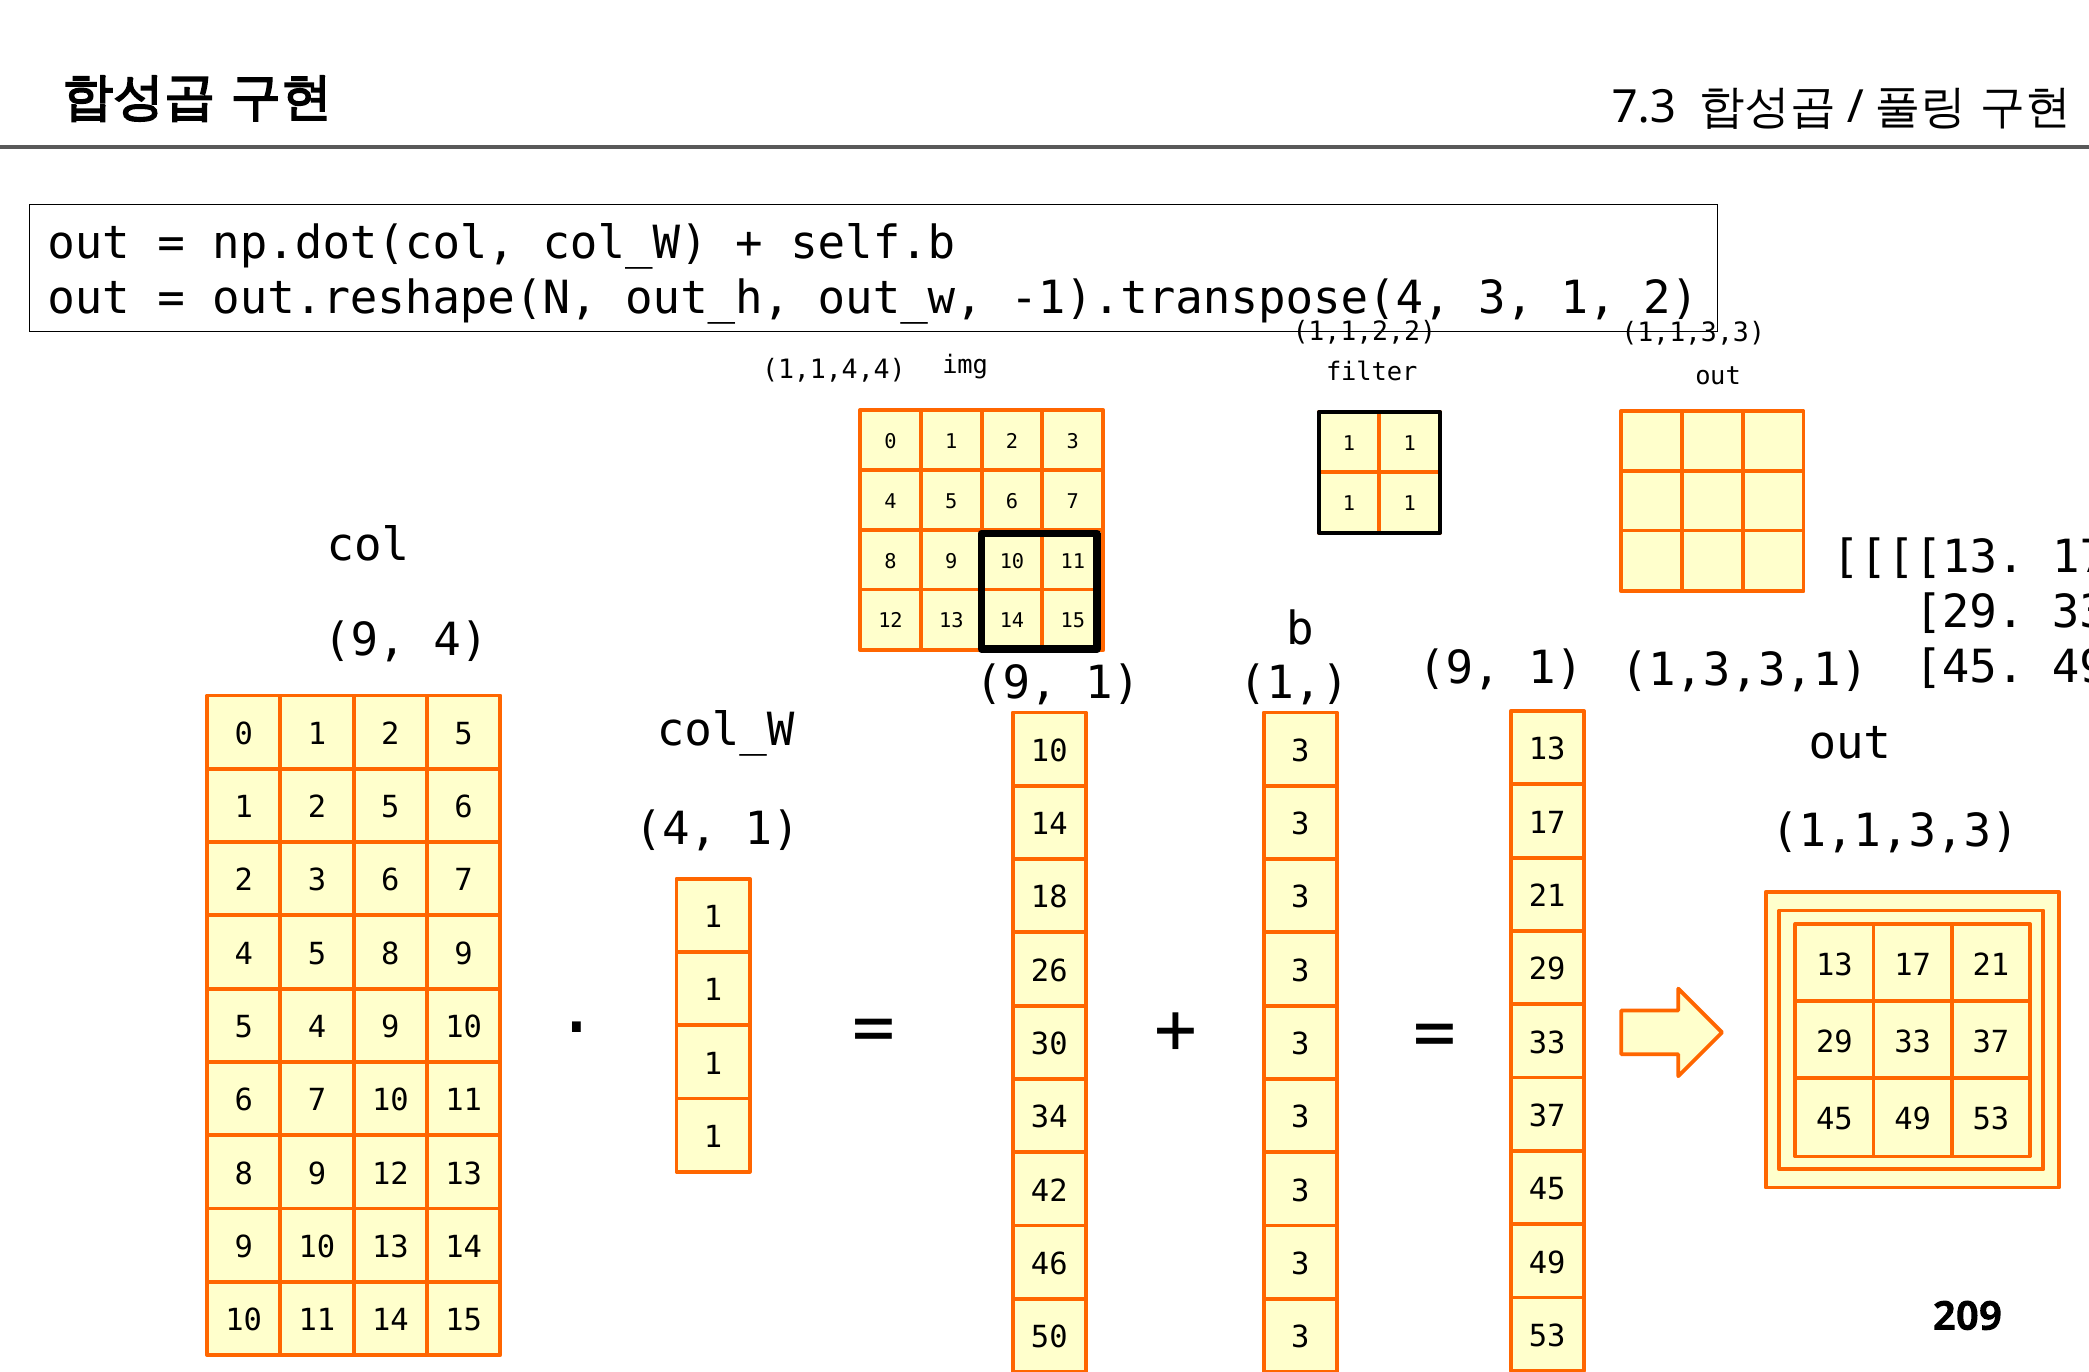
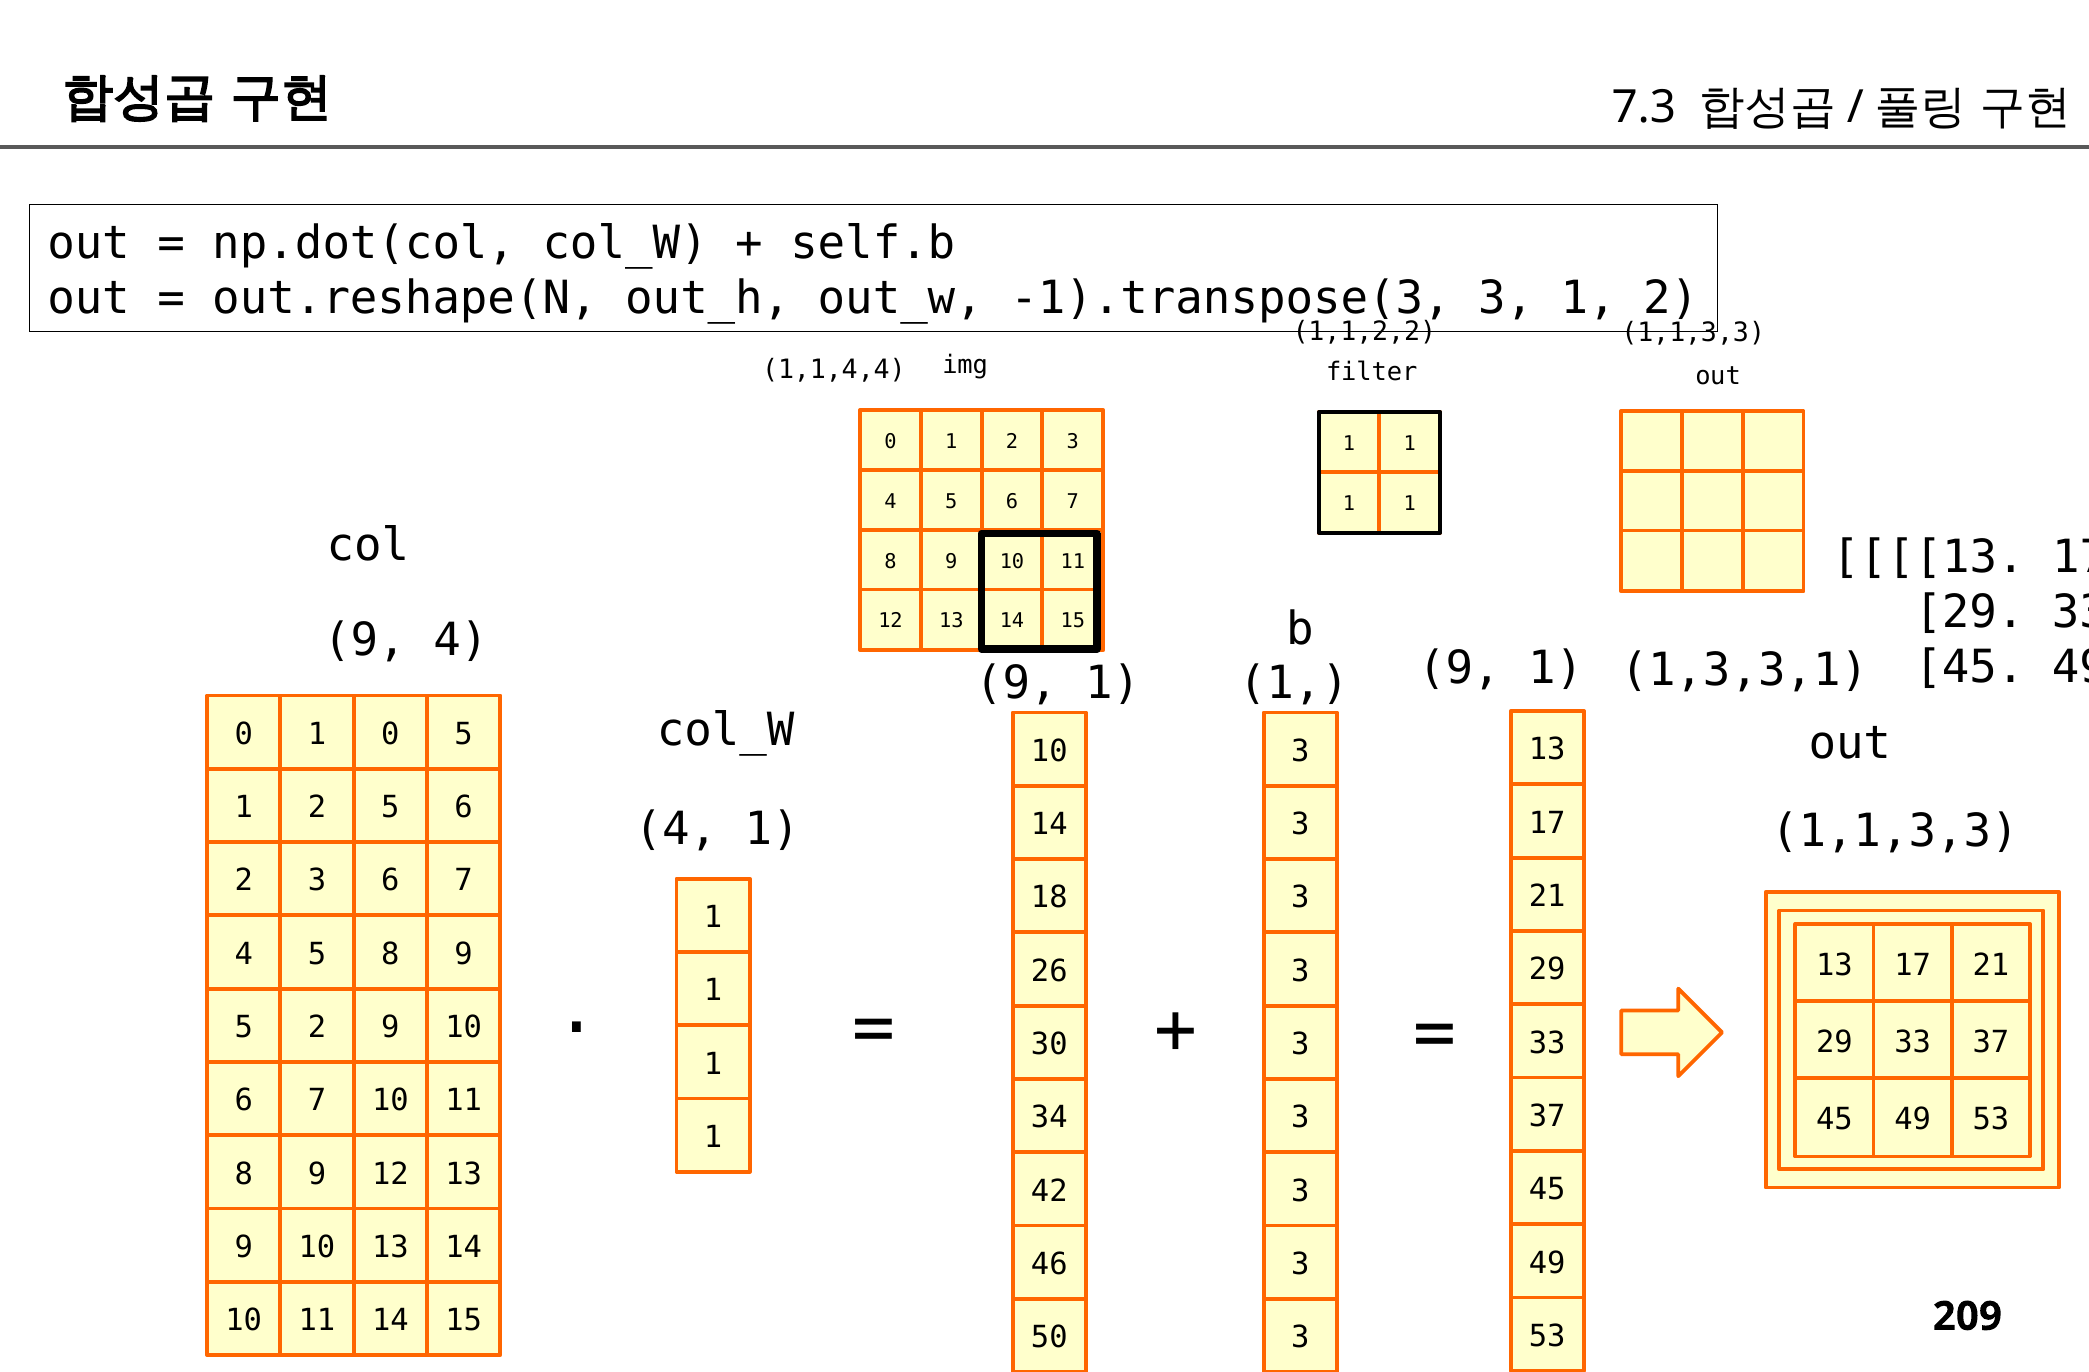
-1).transpose(4: -1).transpose(4 -> -1).transpose(3 (1231, 299)
0 1 2: 2 -> 0 (390, 734)
5 4: 4 -> 2 (317, 1027)
